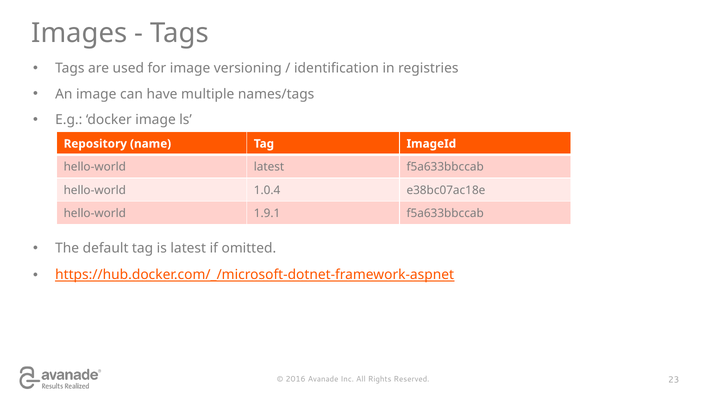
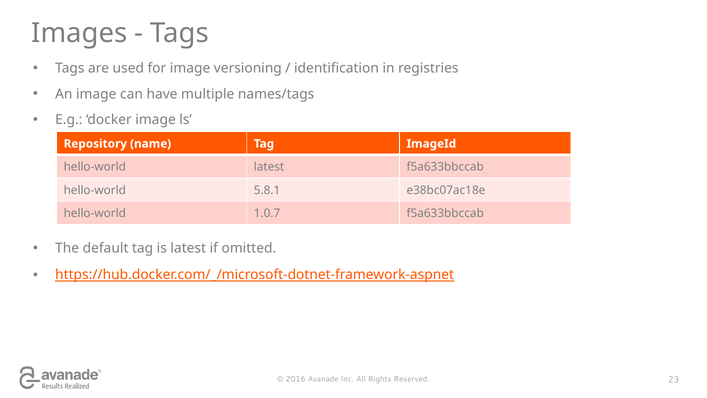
1.0.4: 1.0.4 -> 5.8.1 (267, 190)
1.9.1: 1.9.1 -> 1.0.7 (267, 213)
